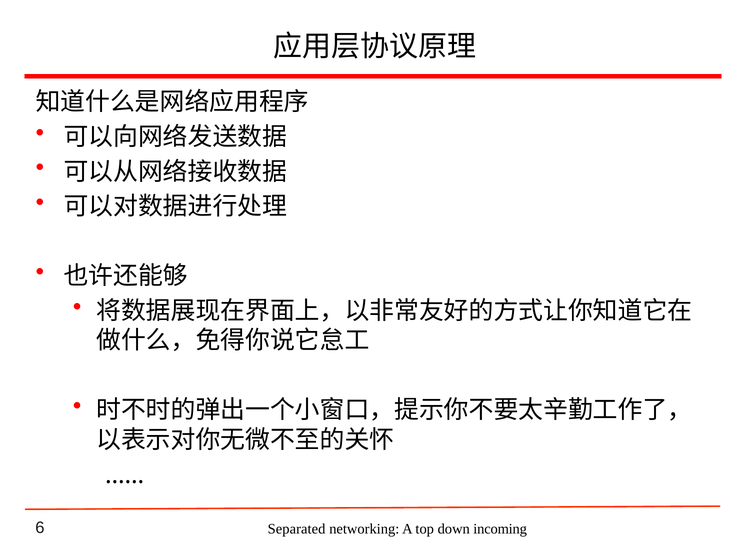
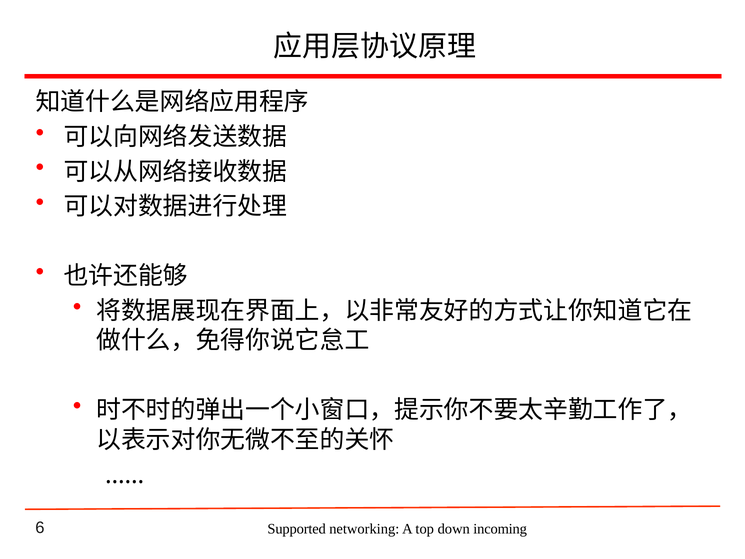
Separated: Separated -> Supported (297, 529)
